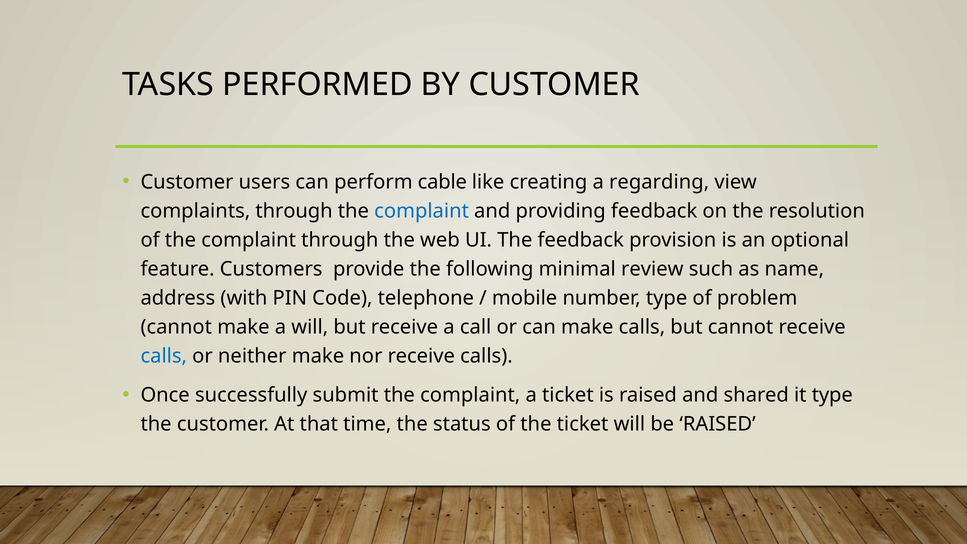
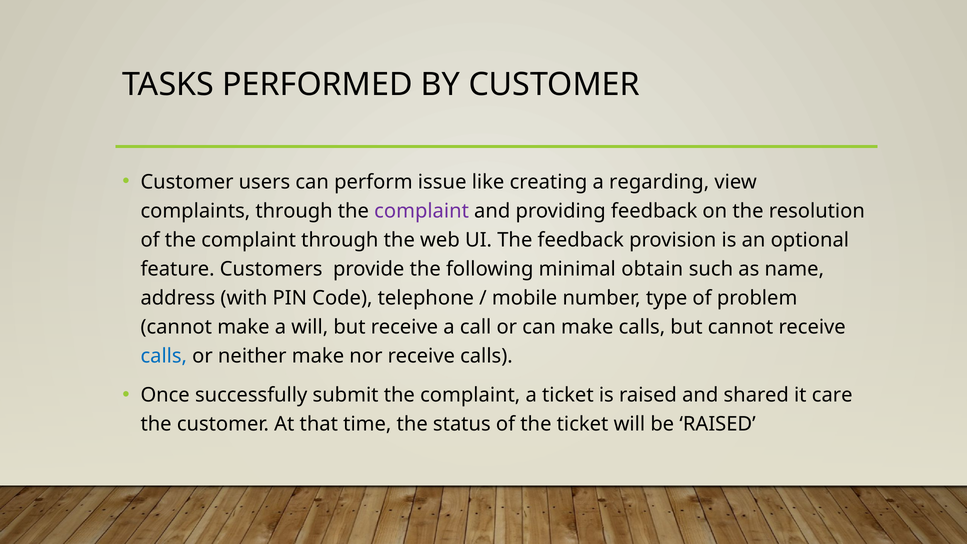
cable: cable -> issue (442, 182)
complaint colour: blue -> purple (422, 211)
review: review -> obtain (652, 269)
it type: type -> care (832, 395)
